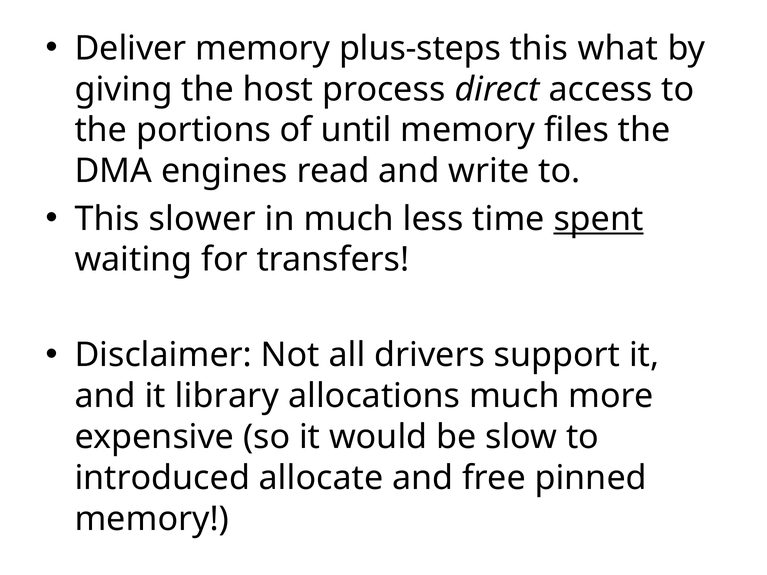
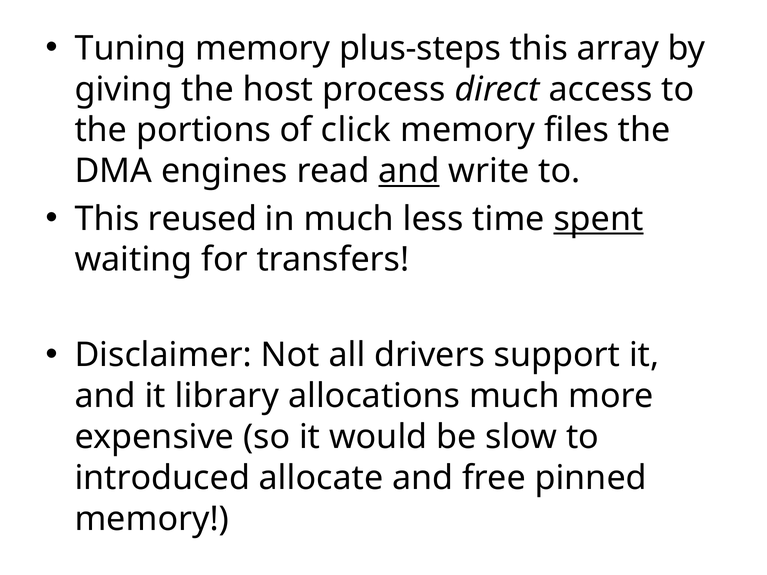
Deliver: Deliver -> Tuning (131, 48)
what: what -> array (618, 48)
until: until -> click (356, 130)
and underline: none -> present (409, 171)
slower: slower -> reused (203, 219)
